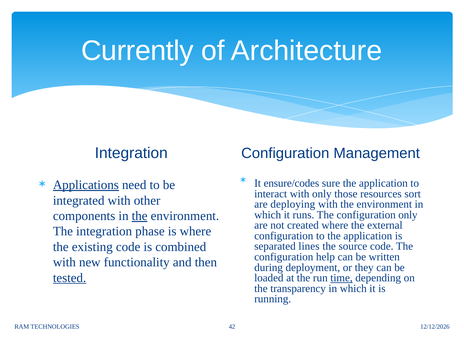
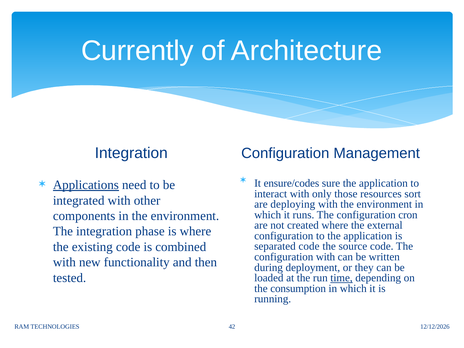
configuration only: only -> cron (408, 215)
the underline: present -> none (140, 216)
separated lines: lines -> code (309, 246)
configuration help: help -> with (326, 257)
tested underline: present -> none (70, 278)
transparency: transparency -> consumption (298, 288)
